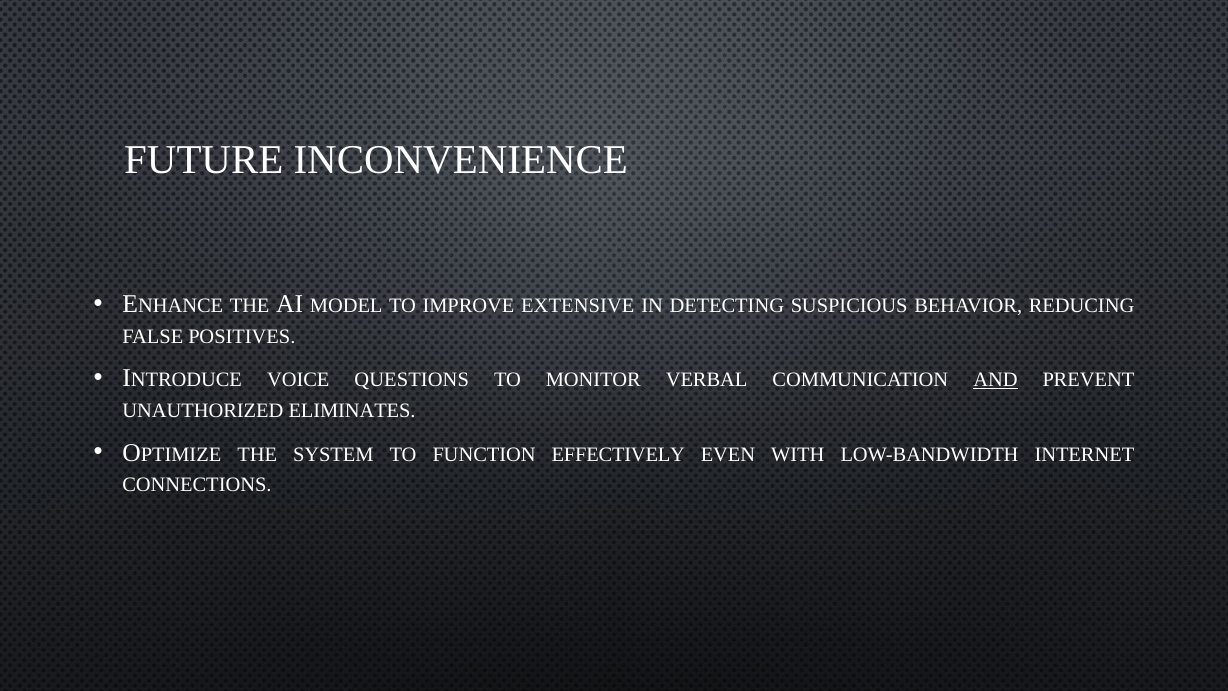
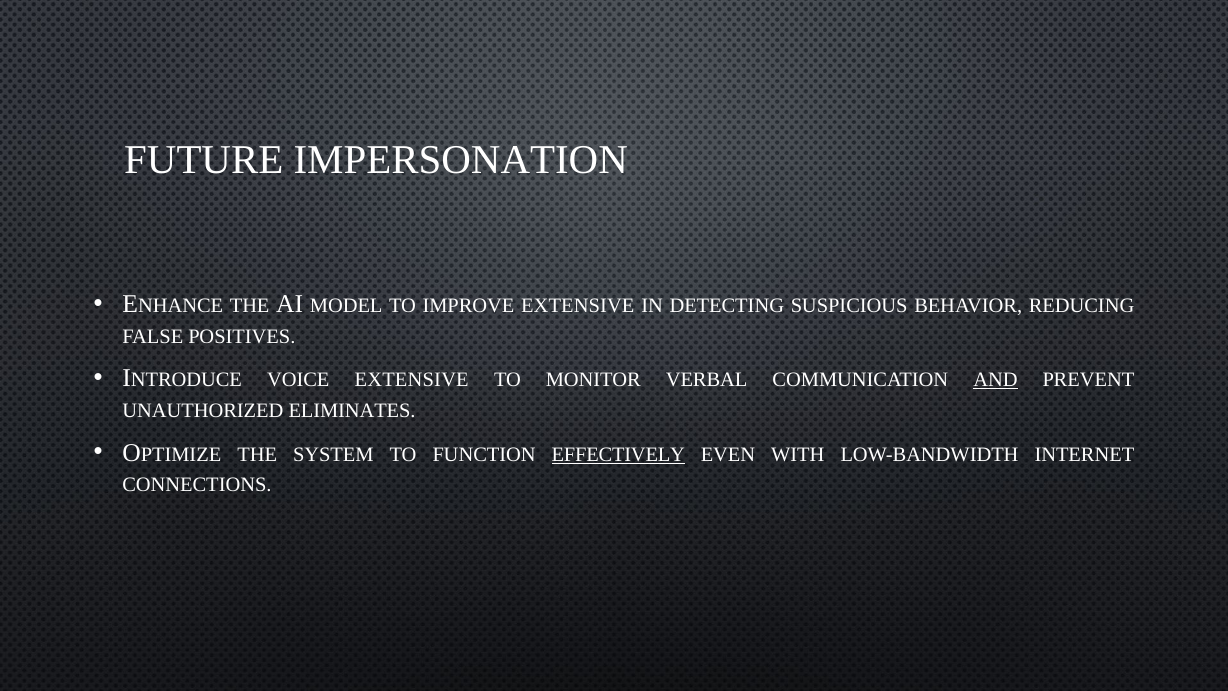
INCONVENIENCE: INCONVENIENCE -> IMPERSONATION (461, 160)
VOICE QUESTIONS: QUESTIONS -> EXTENSIVE (412, 380)
EFFECTIVELY underline: none -> present (618, 454)
